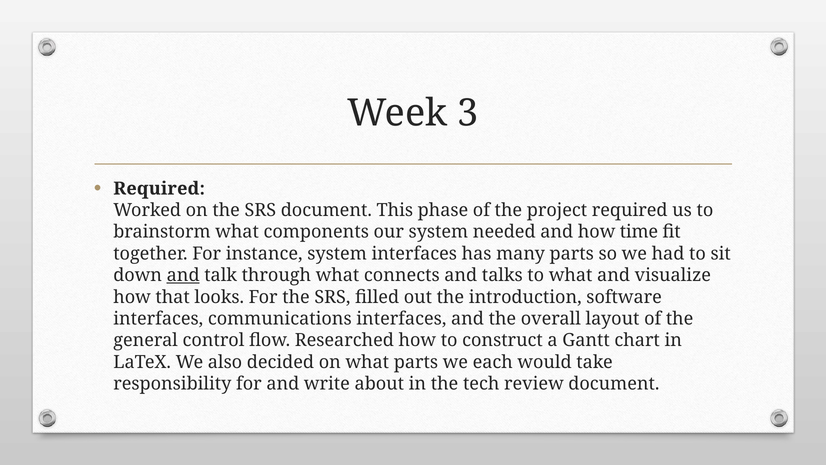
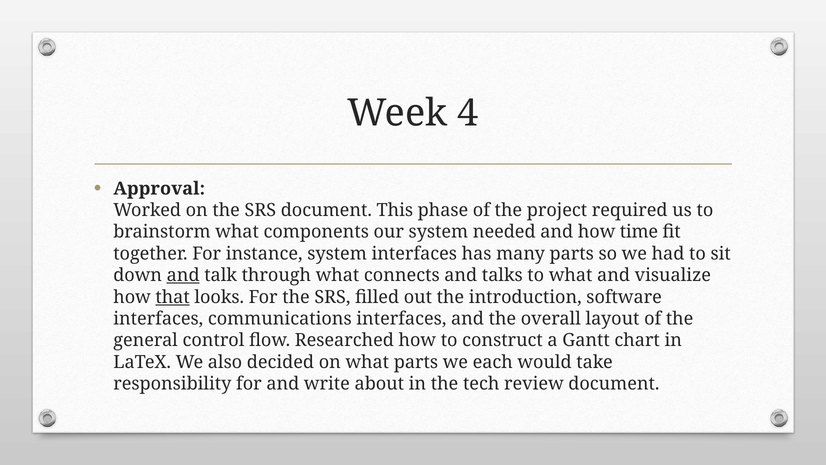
3: 3 -> 4 (468, 113)
Required: Required -> Approval (159, 188)
that underline: none -> present (173, 297)
